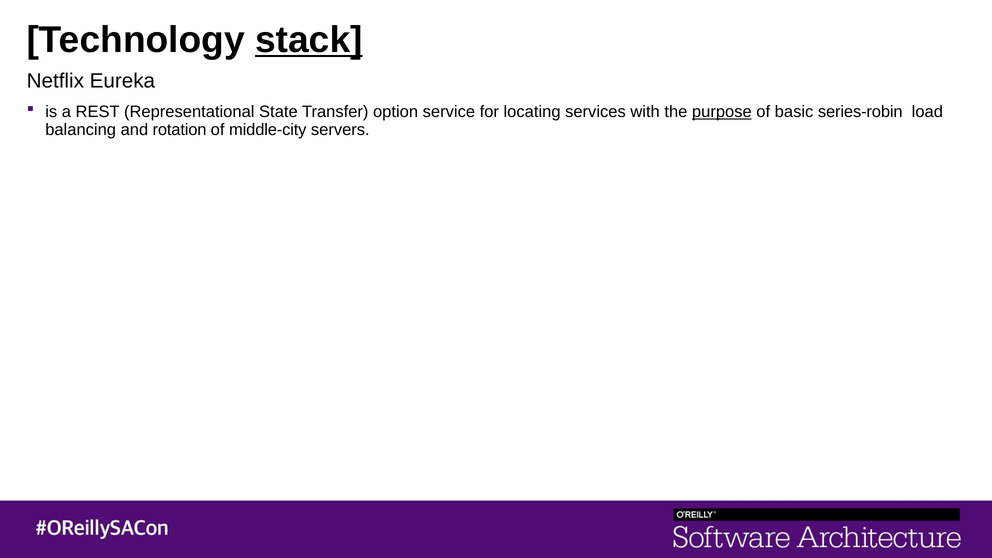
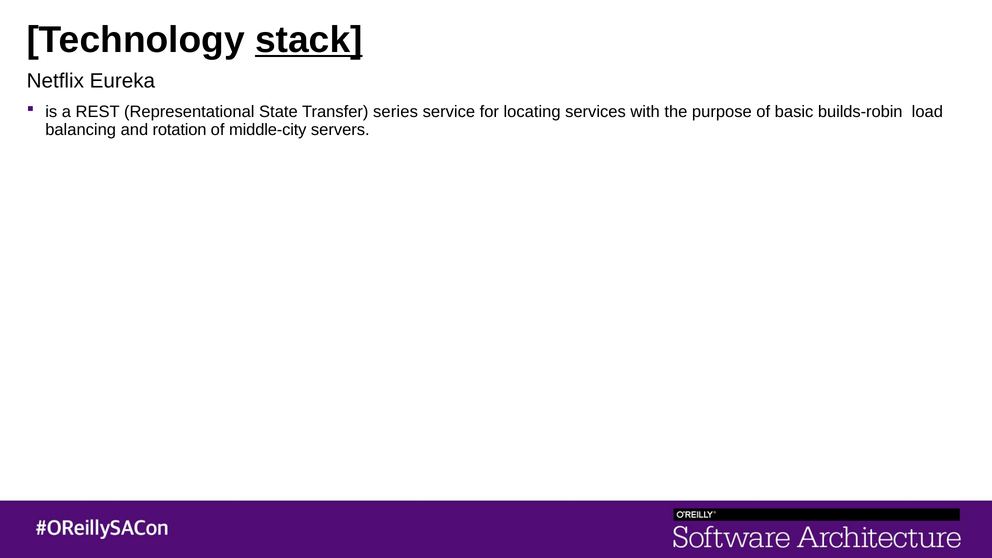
option: option -> series (395, 112)
purpose underline: present -> none (722, 112)
series-robin: series-robin -> builds-robin (860, 112)
